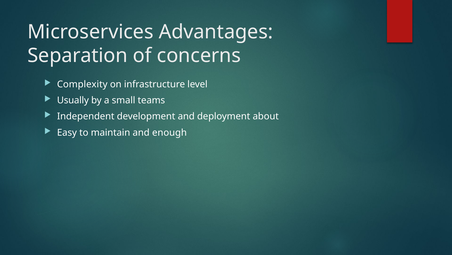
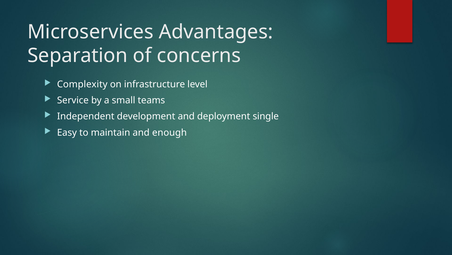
Usually: Usually -> Service (73, 100)
about: about -> single (266, 116)
